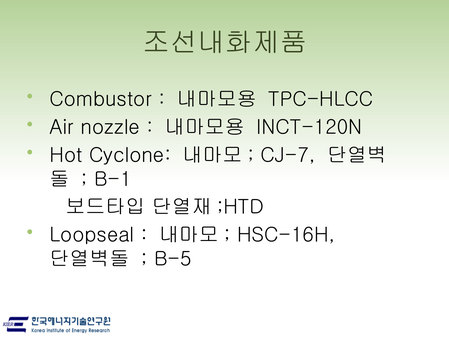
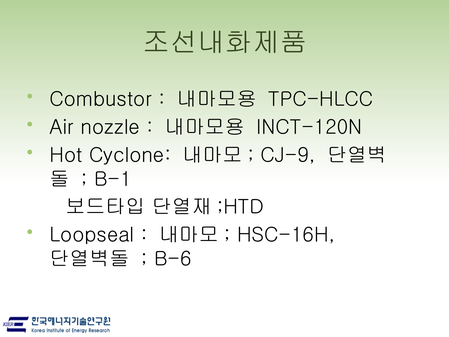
CJ-7: CJ-7 -> CJ-9 (288, 155)
B-5: B-5 -> B-6 (173, 259)
